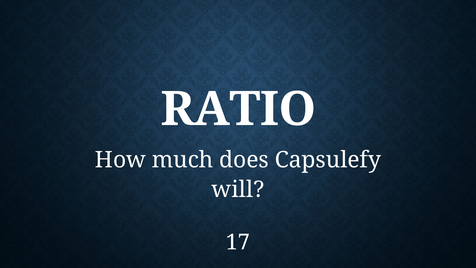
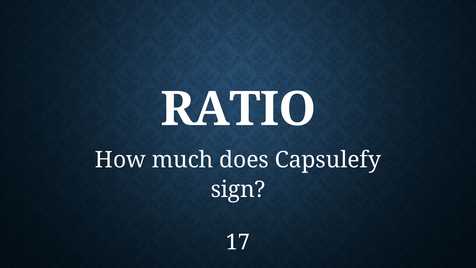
will: will -> sign (238, 189)
